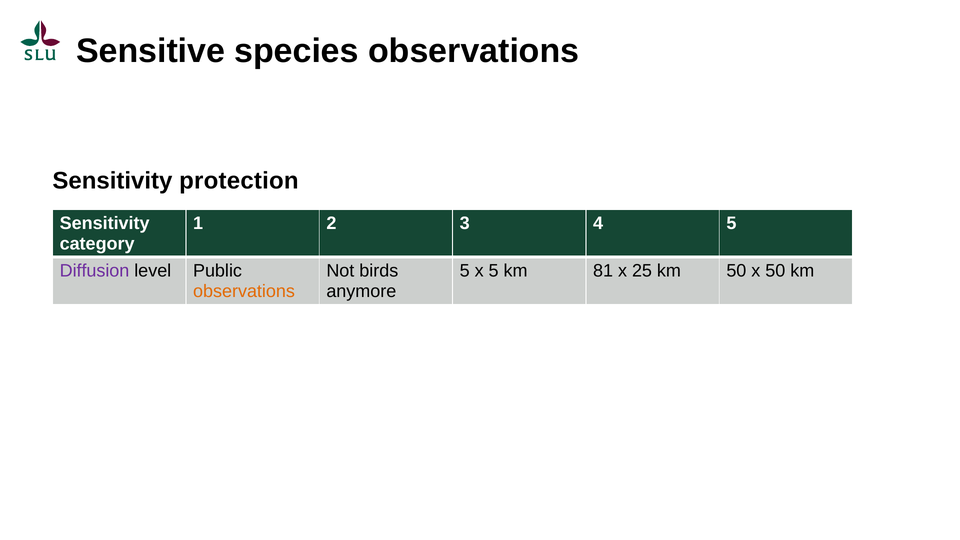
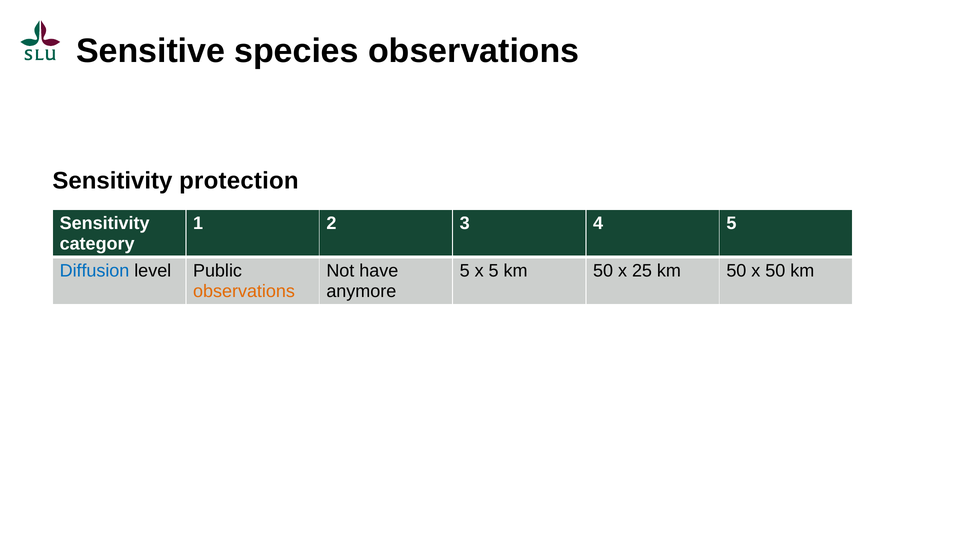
Diffusion colour: purple -> blue (95, 271)
birds: birds -> have (379, 271)
5 km 81: 81 -> 50 (603, 271)
